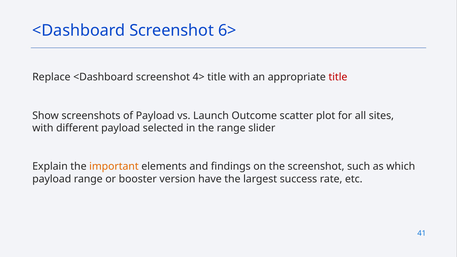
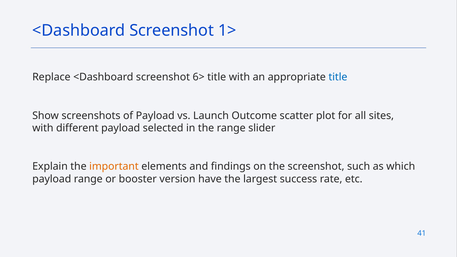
6>: 6> -> 1> (227, 31)
4>: 4> -> 6> (199, 77)
title colour: red -> blue (338, 77)
